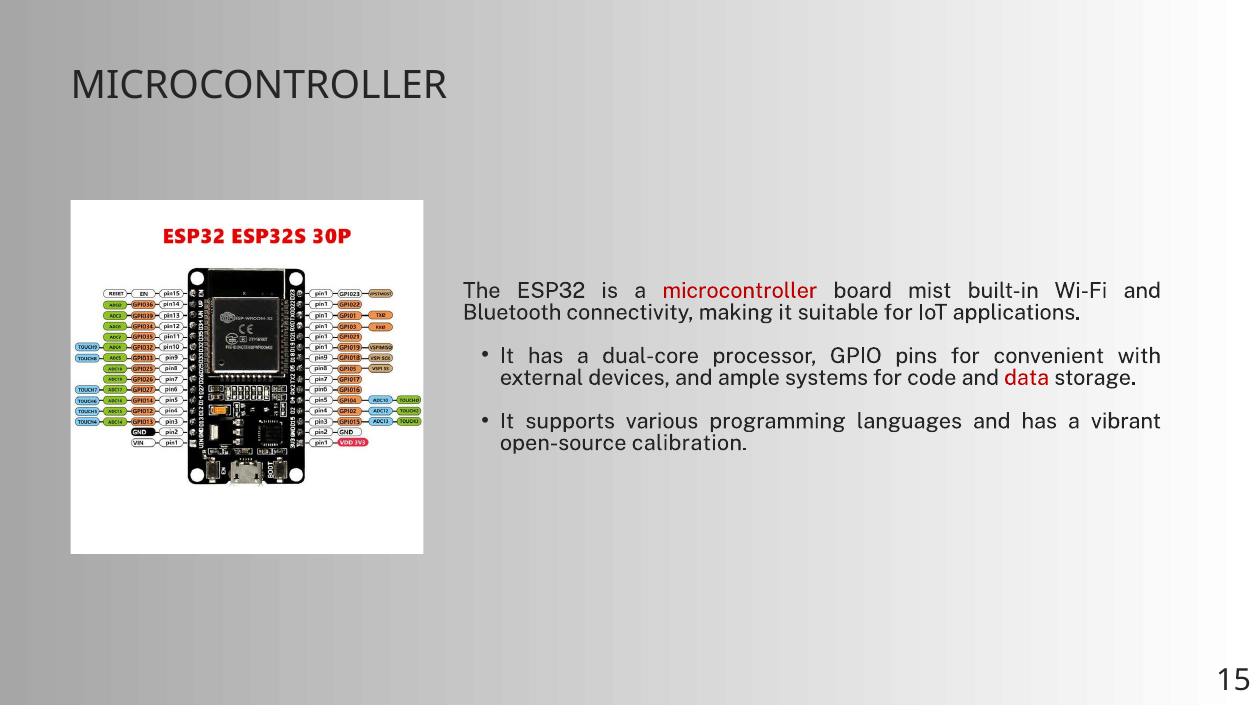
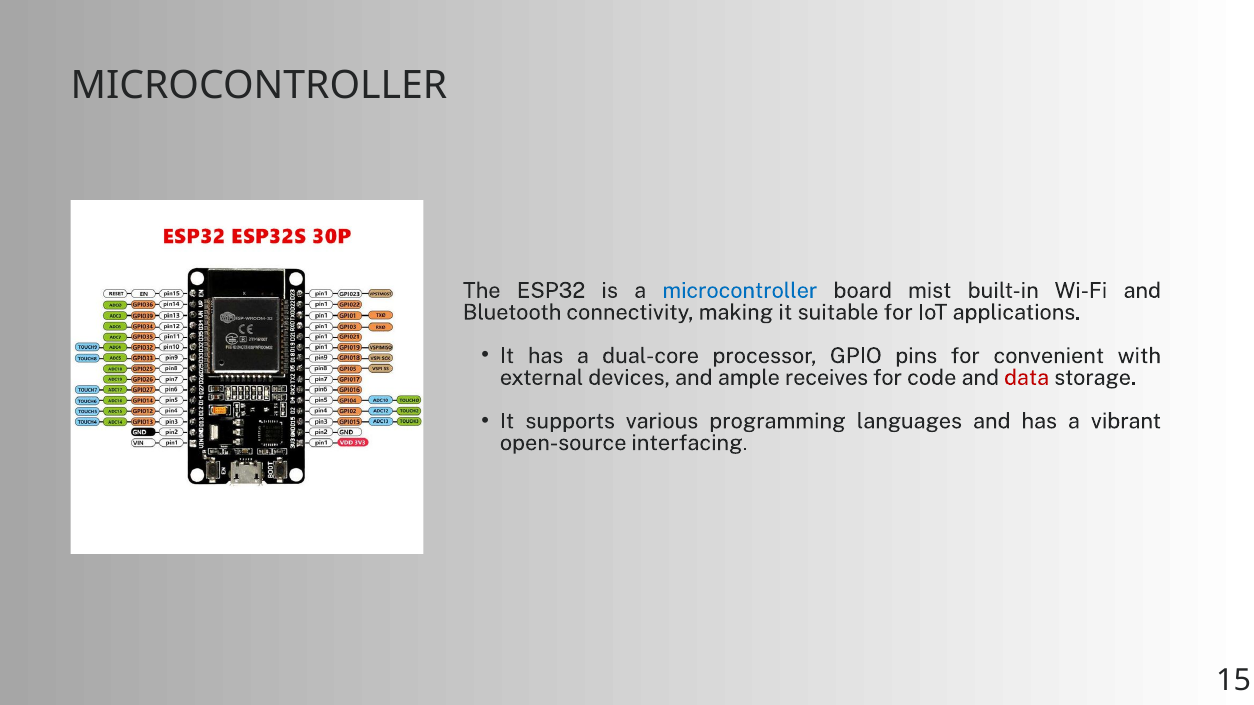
microcontroller colour: red -> blue (740, 291)
systems: systems -> receives (826, 378)
calibration: calibration -> interfacing (690, 443)
